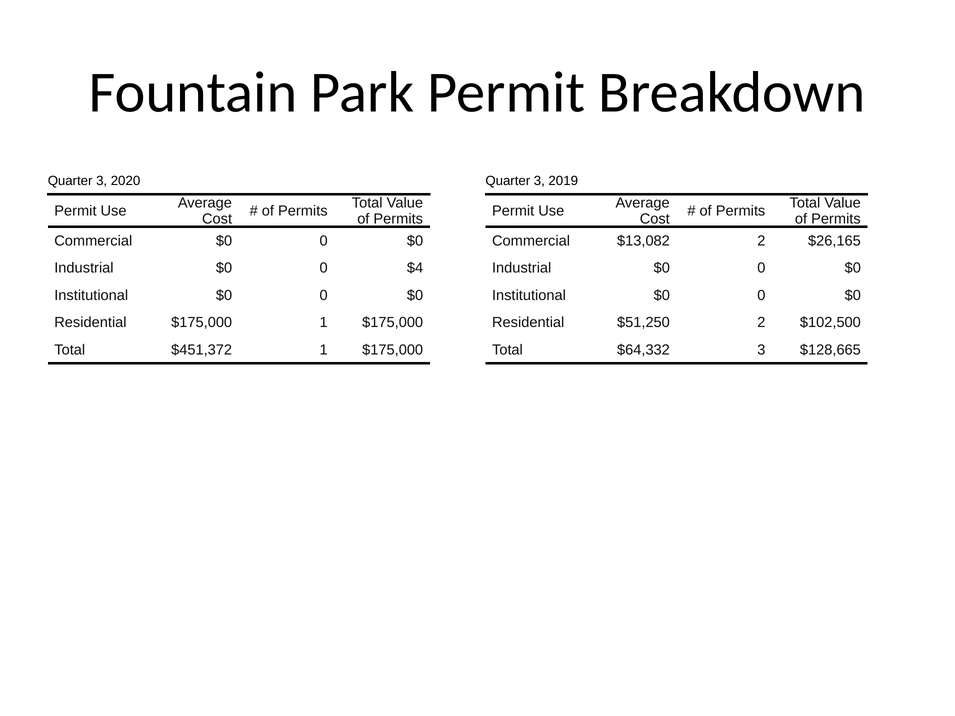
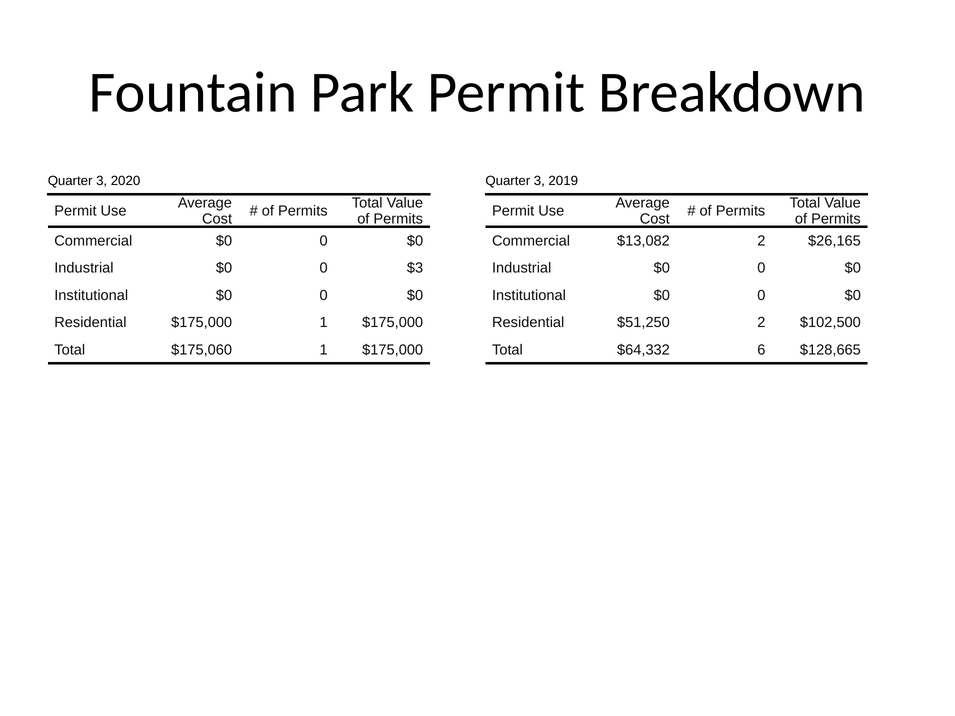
$4: $4 -> $3 (415, 268)
$451,372: $451,372 -> $175,060 (202, 350)
$64,332 3: 3 -> 6 (761, 350)
